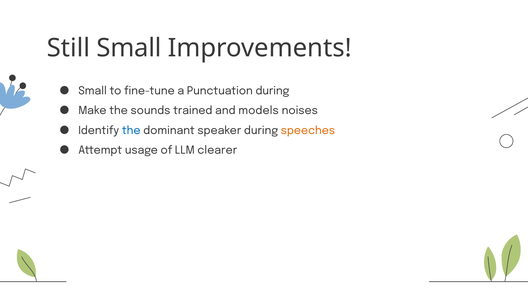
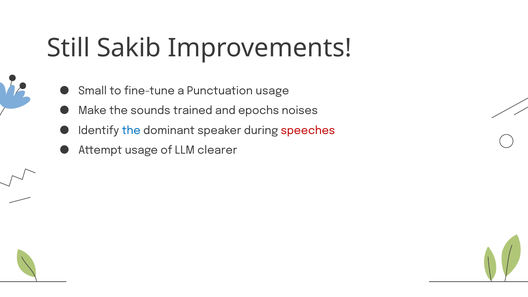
Still Small: Small -> Sakib (129, 48)
Punctuation during: during -> usage (272, 91)
models: models -> epochs (259, 111)
speeches colour: orange -> red (308, 130)
